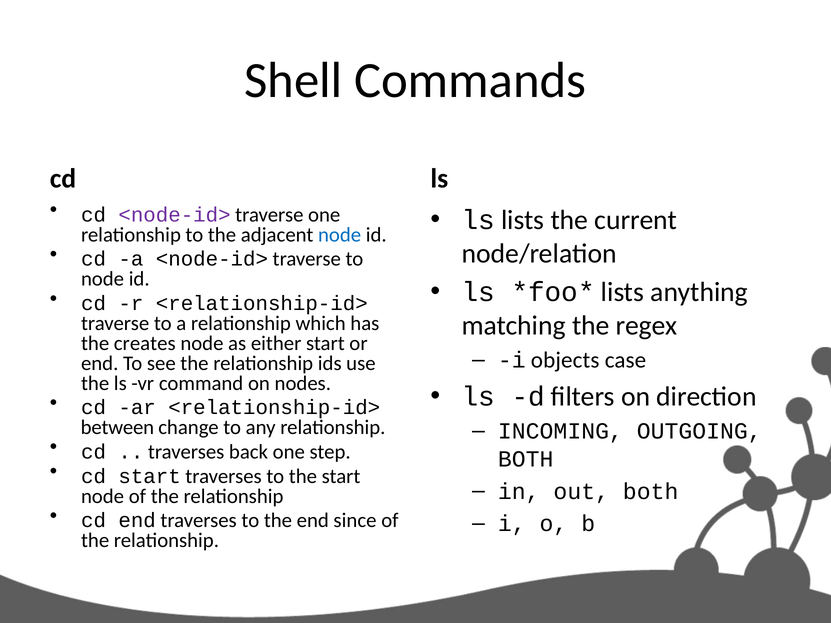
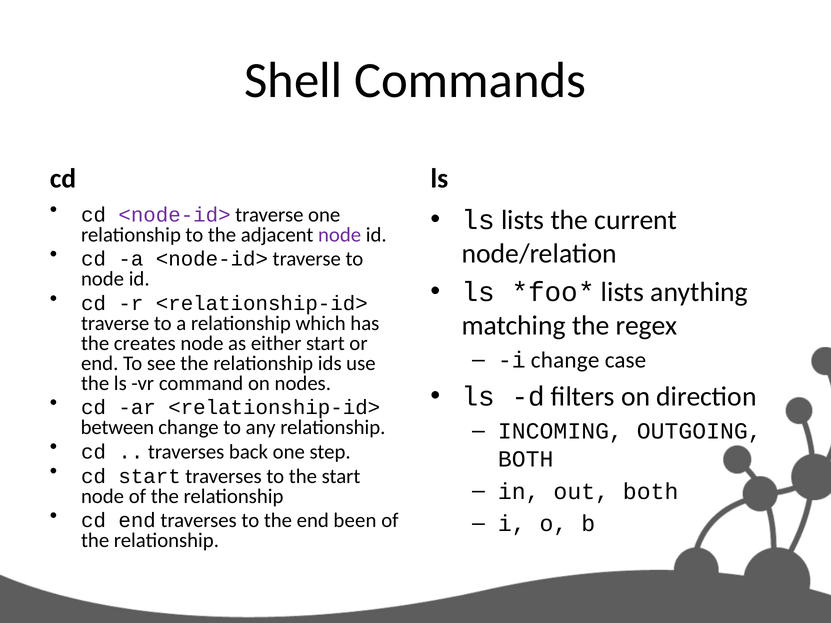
node colour: blue -> purple (340, 235)
i objects: objects -> change (565, 360)
since: since -> been (355, 521)
